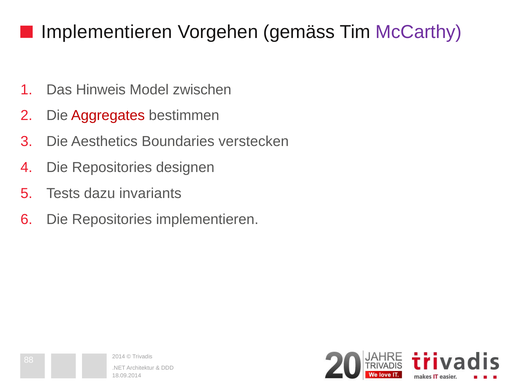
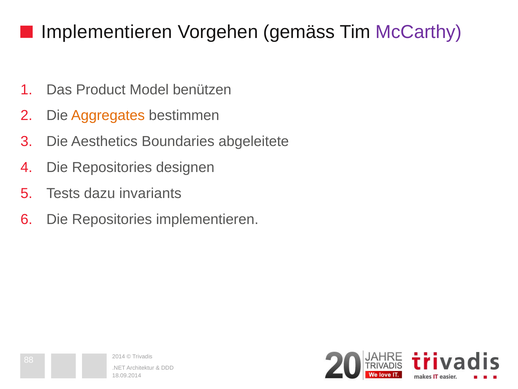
Hinweis: Hinweis -> Product (101, 90)
zwischen: zwischen -> benützen (202, 90)
Aggregates colour: red -> orange (108, 115)
verstecken: verstecken -> abgeleitete (254, 141)
